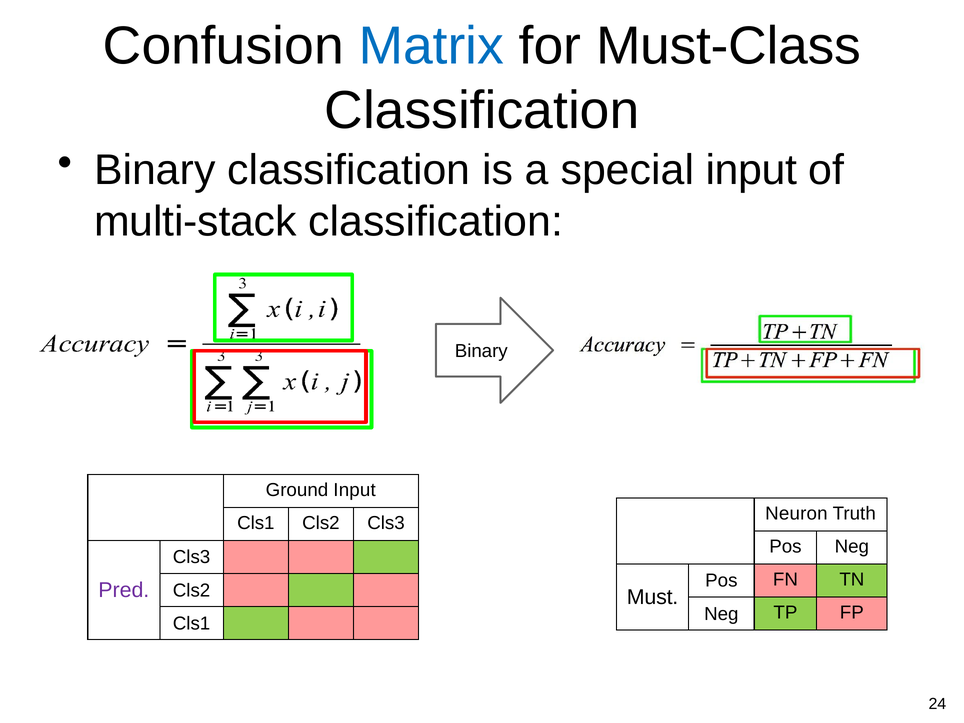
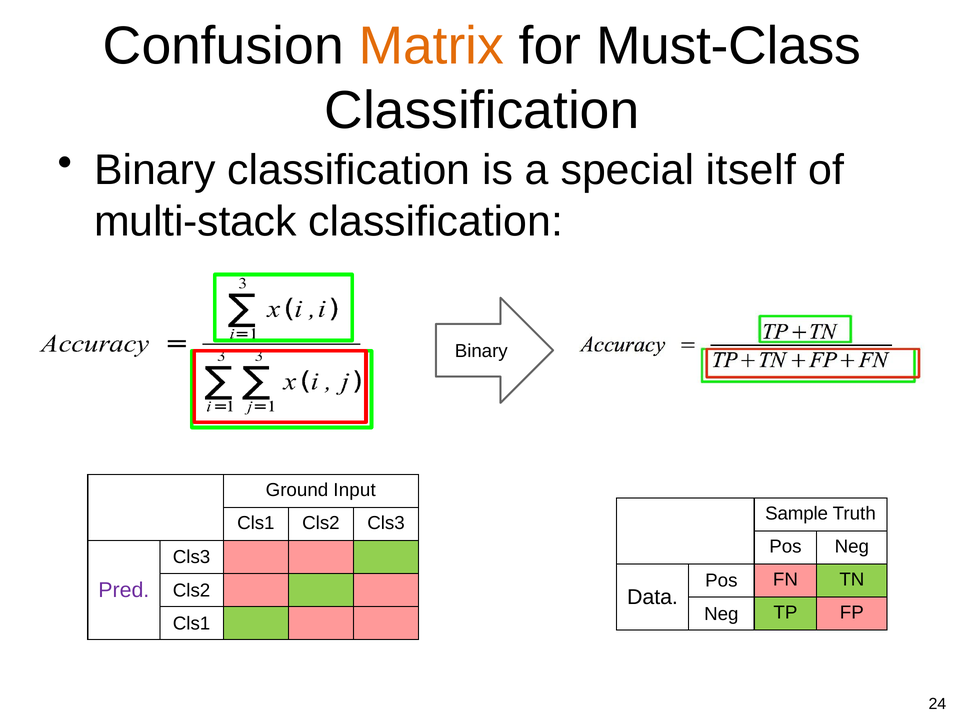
Matrix colour: blue -> orange (431, 46)
special input: input -> itself (751, 170)
Neuron: Neuron -> Sample (797, 514)
Must: Must -> Data (652, 597)
